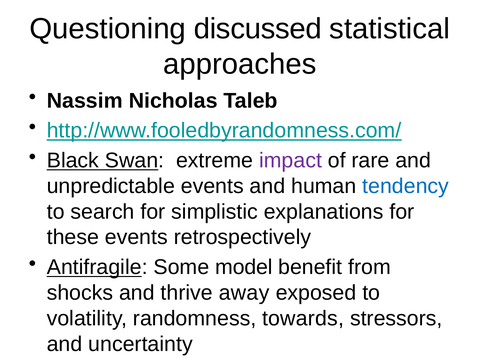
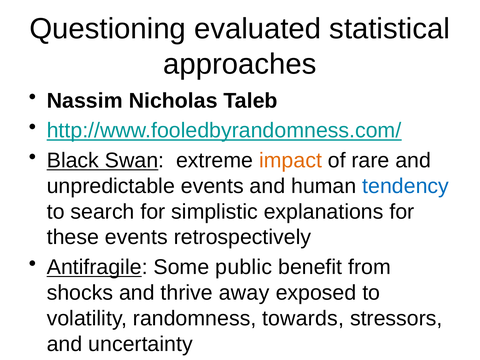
discussed: discussed -> evaluated (258, 29)
impact colour: purple -> orange (291, 160)
model: model -> public (244, 267)
